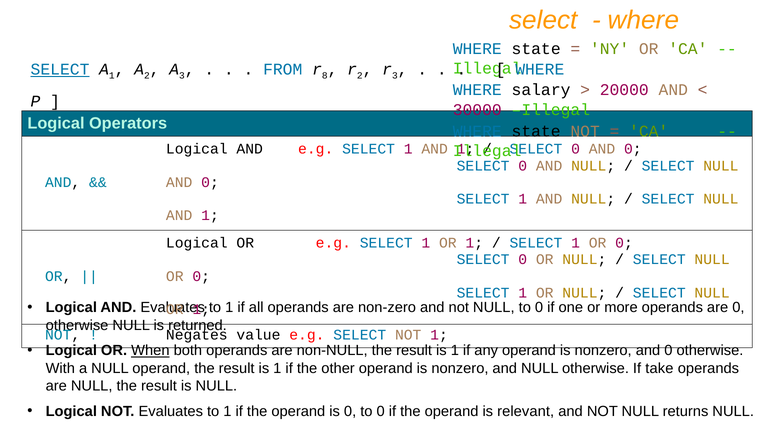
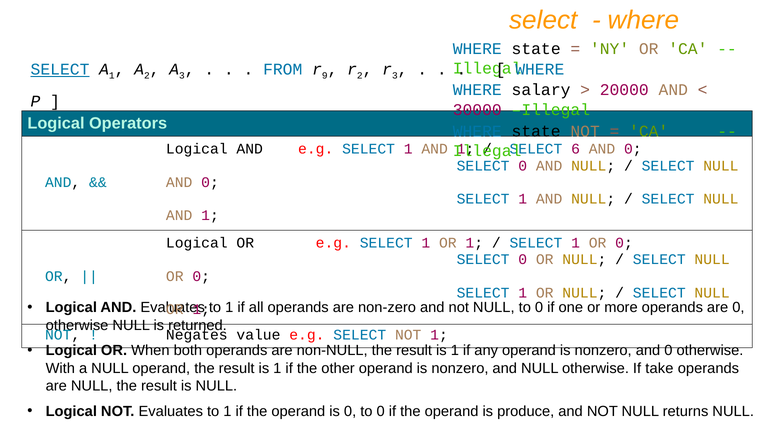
8: 8 -> 9 (325, 76)
0: 0 -> 6 (576, 149)
When underline: present -> none (150, 351)
relevant: relevant -> produce (526, 412)
